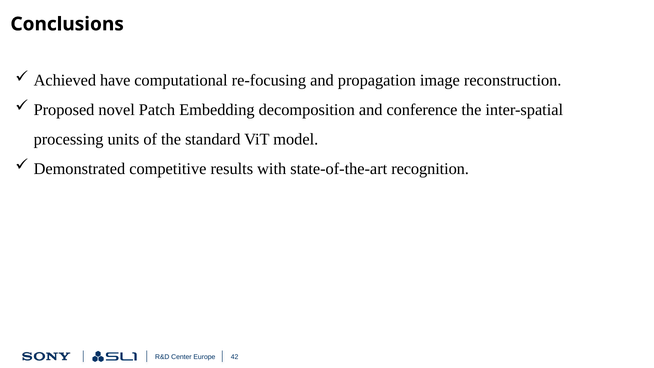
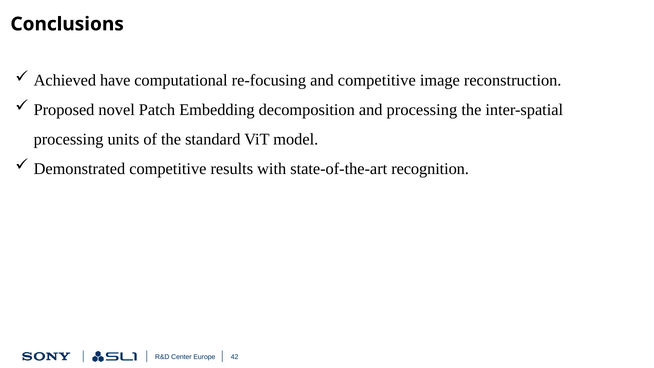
and propagation: propagation -> competitive (377, 80)
and conference: conference -> processing (422, 110)
